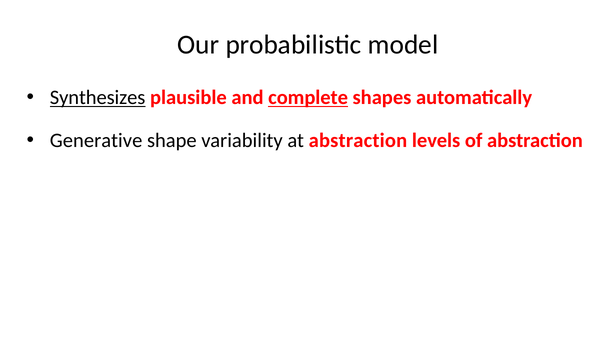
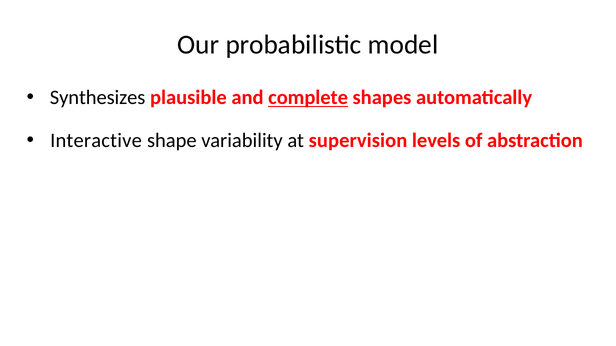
Synthesizes underline: present -> none (98, 98)
Generative: Generative -> Interactive (96, 141)
at abstraction: abstraction -> supervision (358, 141)
